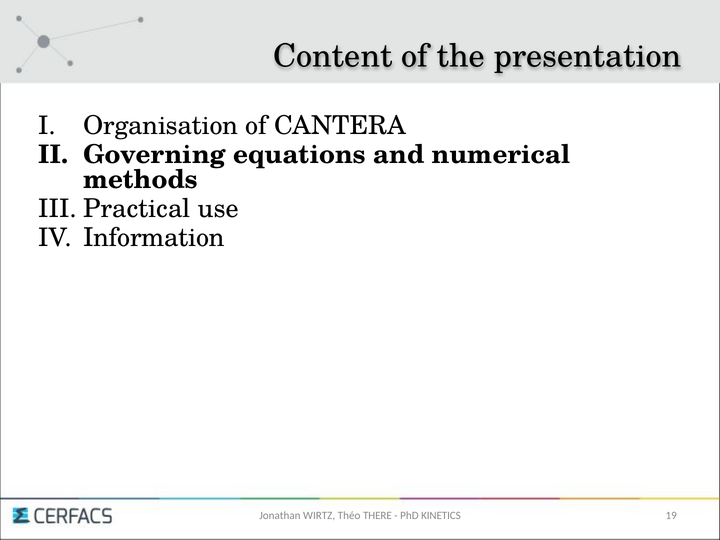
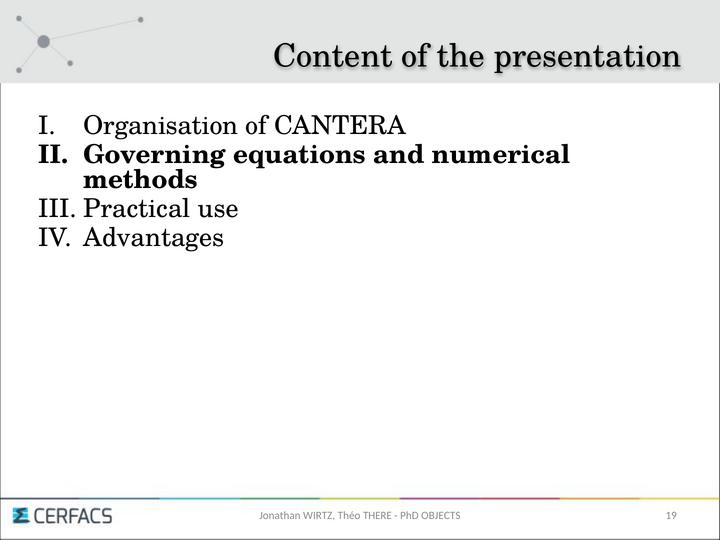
Information: Information -> Advantages (154, 238)
KINETICS: KINETICS -> OBJECTS (441, 516)
